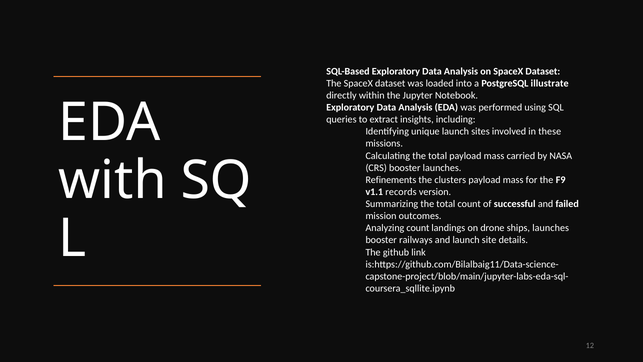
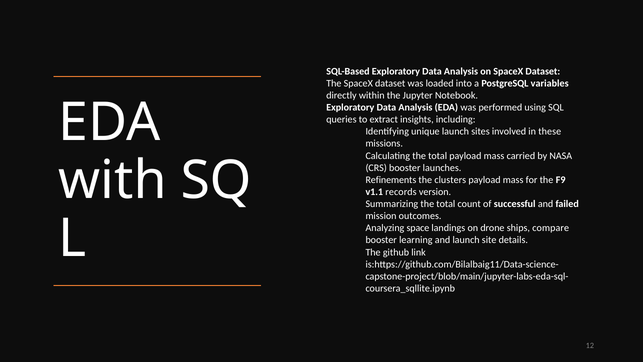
illustrate: illustrate -> variables (550, 83)
Analyzing count: count -> space (418, 228)
ships launches: launches -> compare (551, 228)
railways: railways -> learning (416, 240)
